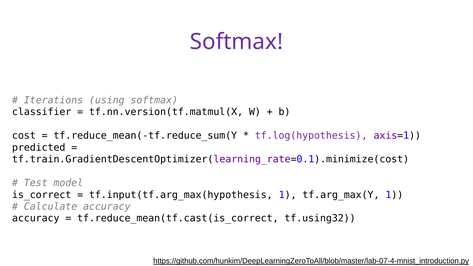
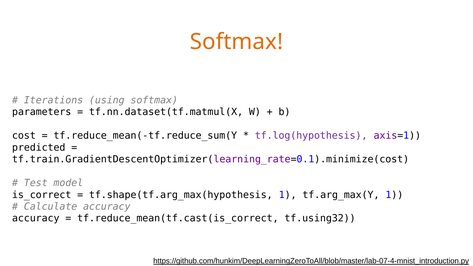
Softmax colour: purple -> orange (237, 42)
classifier: classifier -> parameters (42, 112)
tf.nn.version(tf.matmul(X: tf.nn.version(tf.matmul(X -> tf.nn.dataset(tf.matmul(X (166, 112)
tf.input(tf.arg_max(hypothesis: tf.input(tf.arg_max(hypothesis -> tf.shape(tf.arg_max(hypothesis (181, 195)
